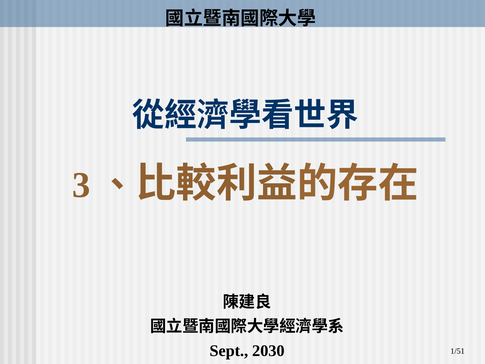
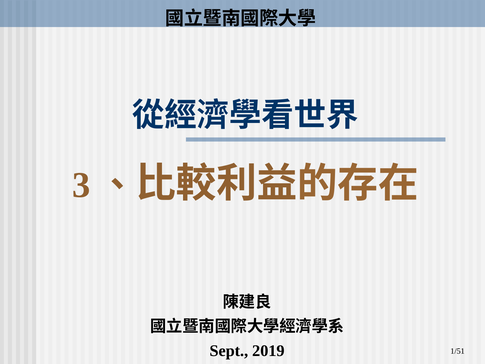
2030: 2030 -> 2019 (268, 351)
